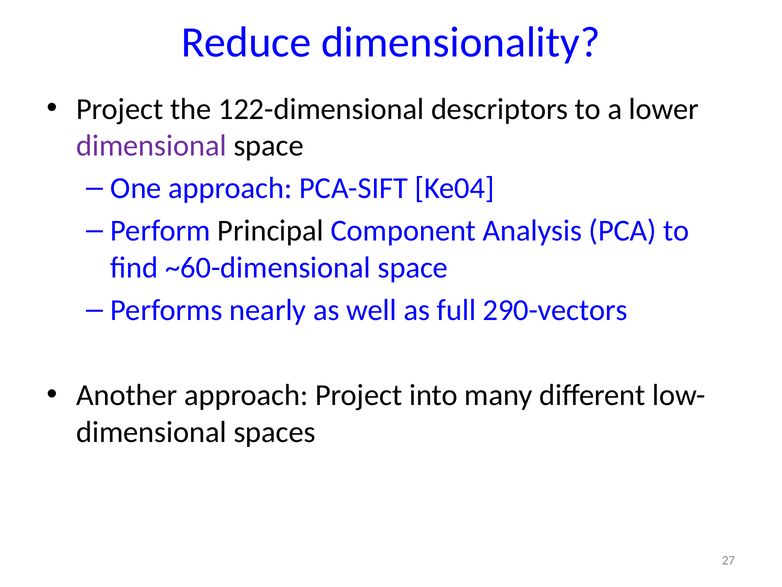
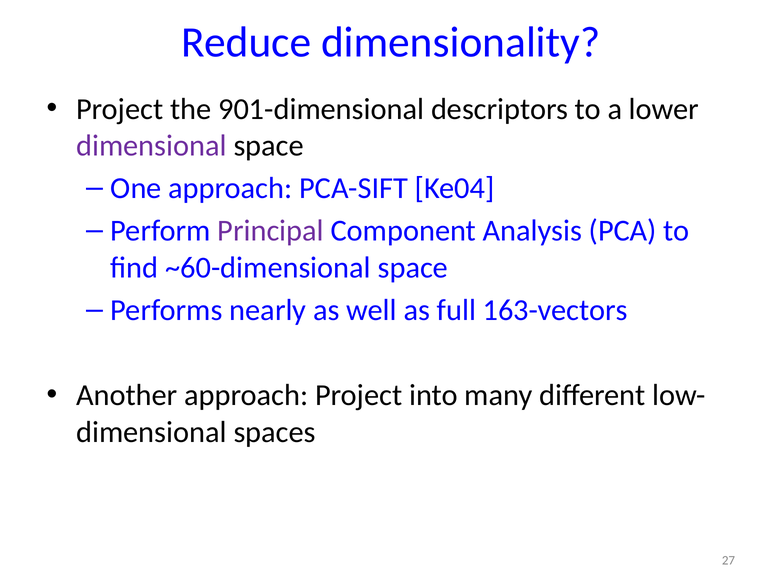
122-dimensional: 122-dimensional -> 901-dimensional (321, 109)
Principal colour: black -> purple (271, 231)
290-vectors: 290-vectors -> 163-vectors (555, 310)
